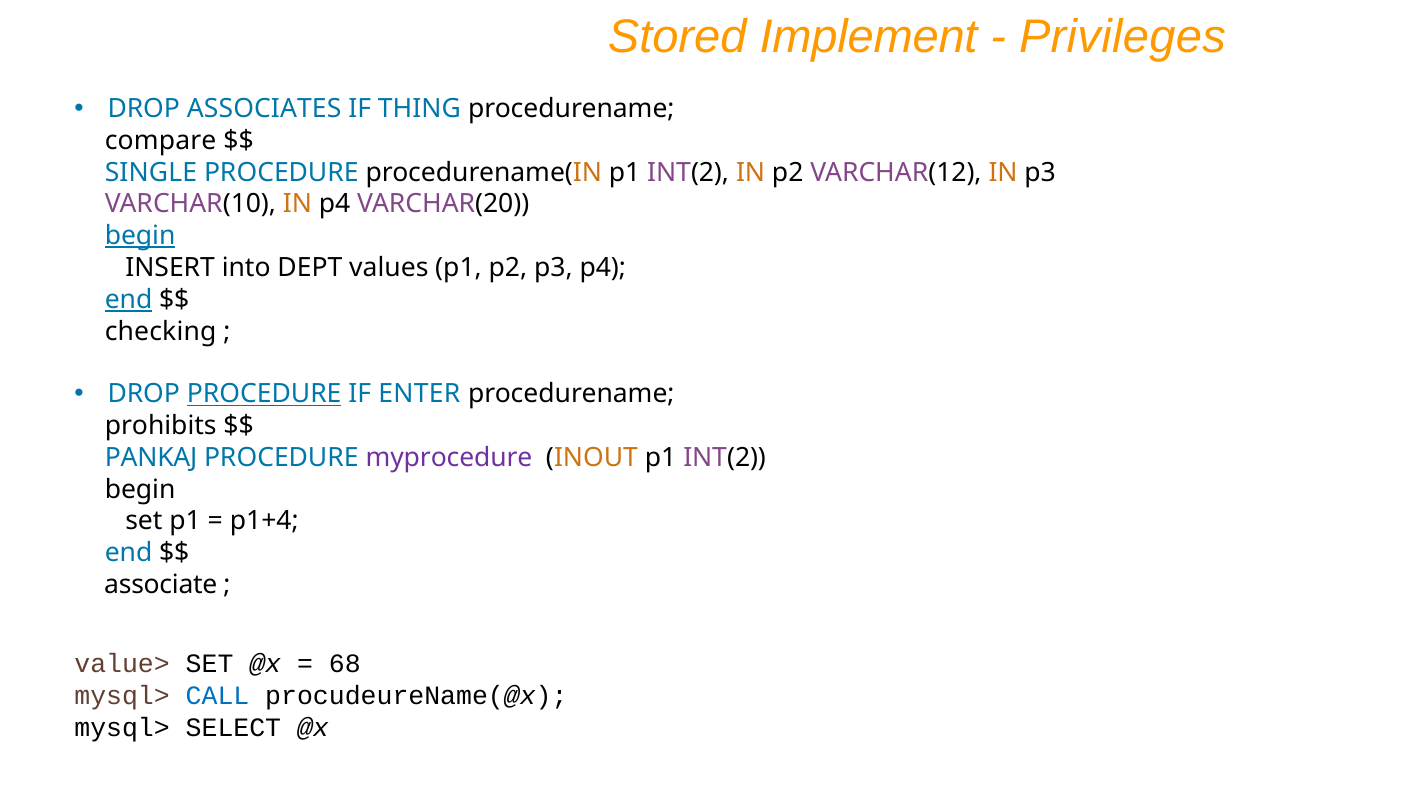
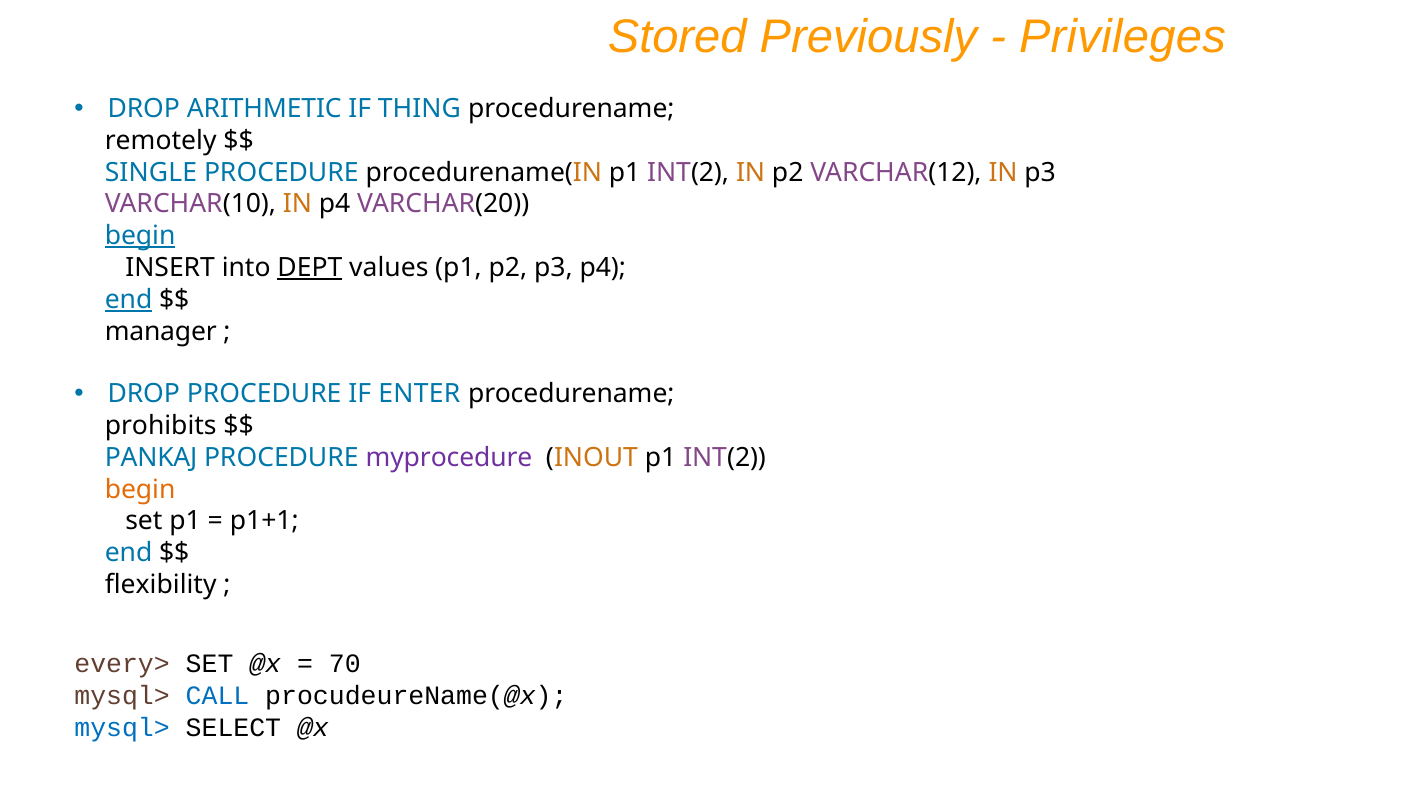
Implement: Implement -> Previously (868, 37)
ASSOCIATES: ASSOCIATES -> ARITHMETIC (264, 109)
compare: compare -> remotely (161, 141)
DEPT underline: none -> present (310, 268)
checking: checking -> manager (161, 331)
PROCEDURE underline: present -> none (264, 394)
begin colour: black -> orange (140, 490)
p1+4: p1+4 -> p1+1 (264, 521)
associate: associate -> flexibility (161, 585)
value>: value> -> every> (122, 664)
68: 68 -> 70 (345, 664)
mysql> colour: black -> blue (122, 728)
